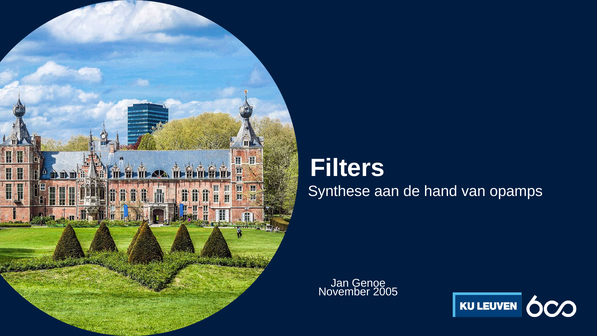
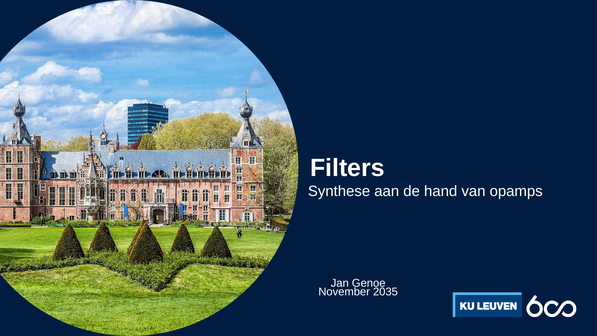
2005: 2005 -> 2035 (385, 292)
